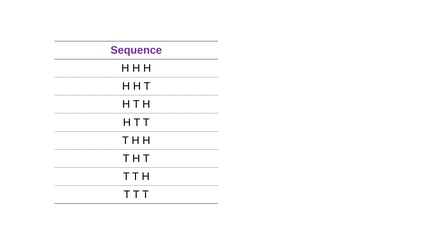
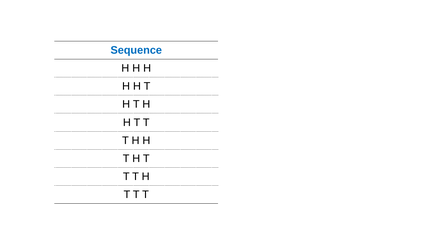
Sequence colour: purple -> blue (136, 50)
